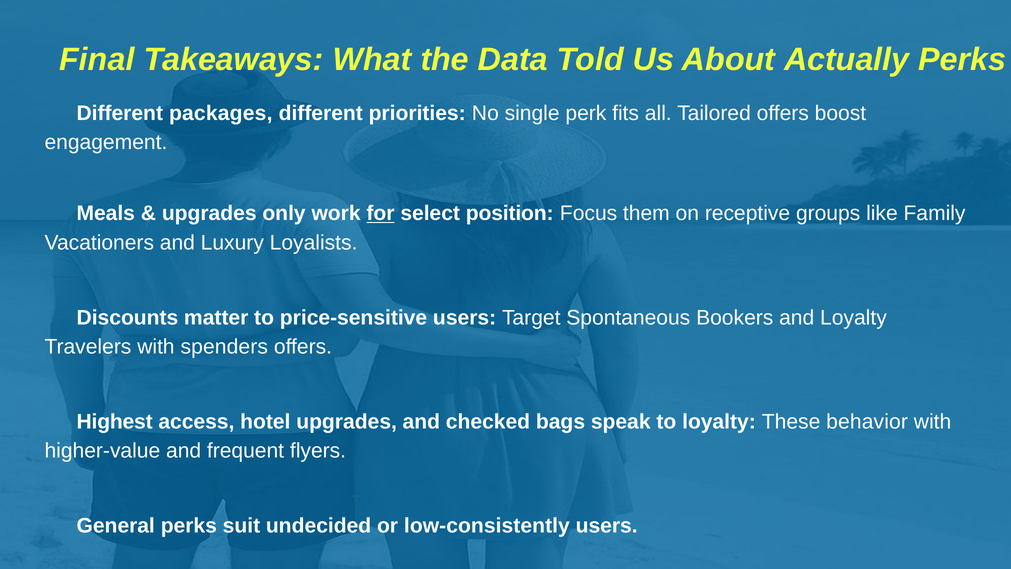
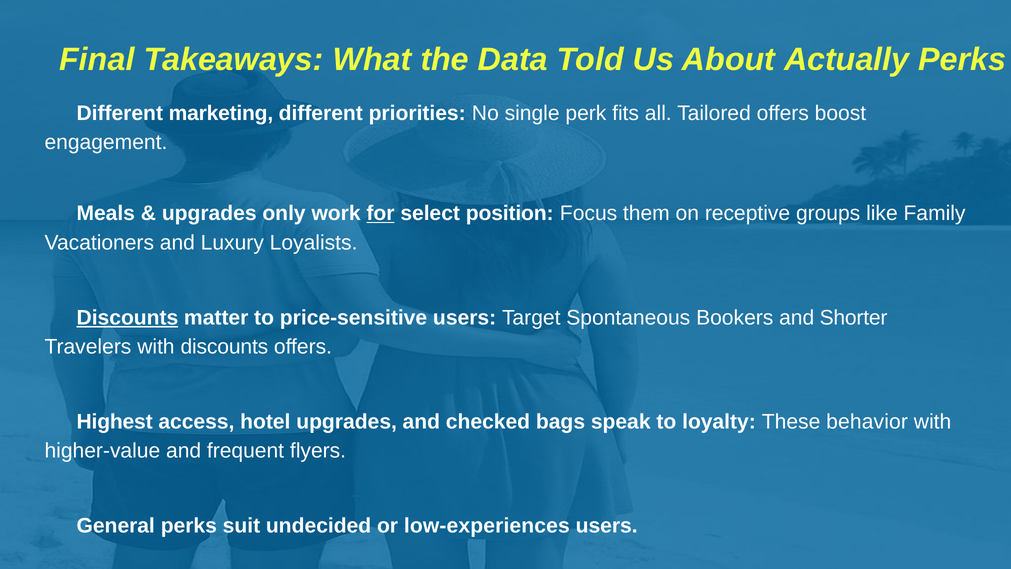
packages: packages -> marketing (221, 113)
Discounts underline: none -> present (127, 317)
and Loyalty: Loyalty -> Shorter (854, 317)
with spenders: spenders -> discounts (224, 346)
low-consistently: low-consistently -> low-experiences (487, 525)
